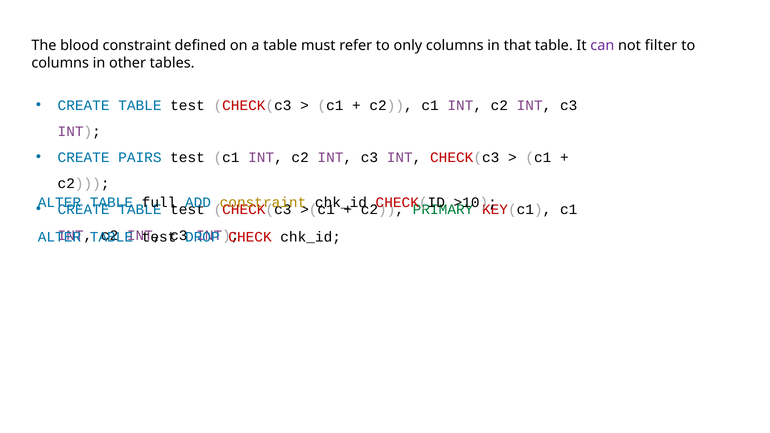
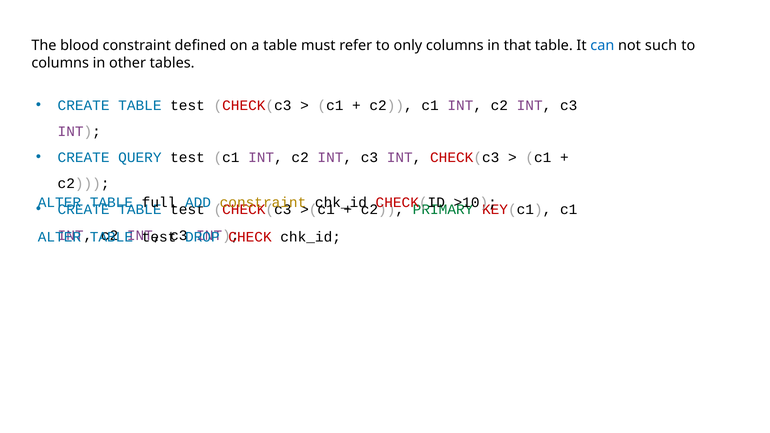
can colour: purple -> blue (602, 46)
filter: filter -> such (661, 46)
PAIRS: PAIRS -> QUERY (140, 157)
